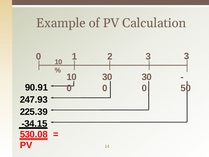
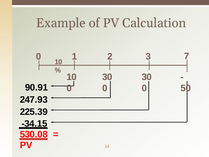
3 3: 3 -> 7 (187, 56)
